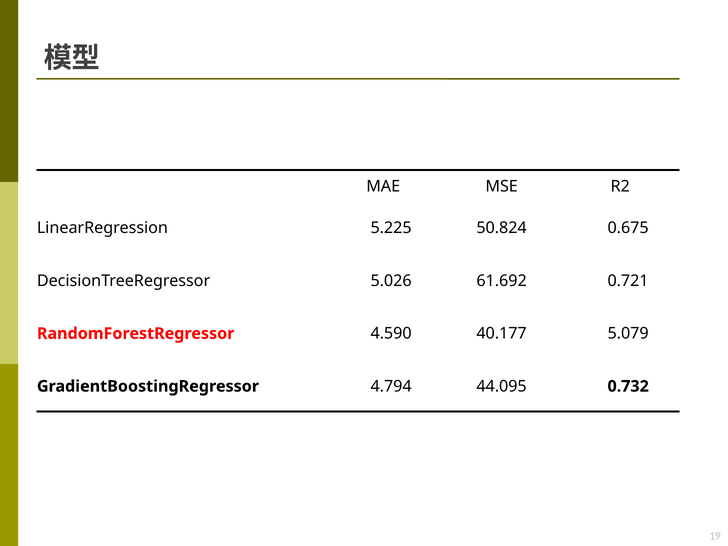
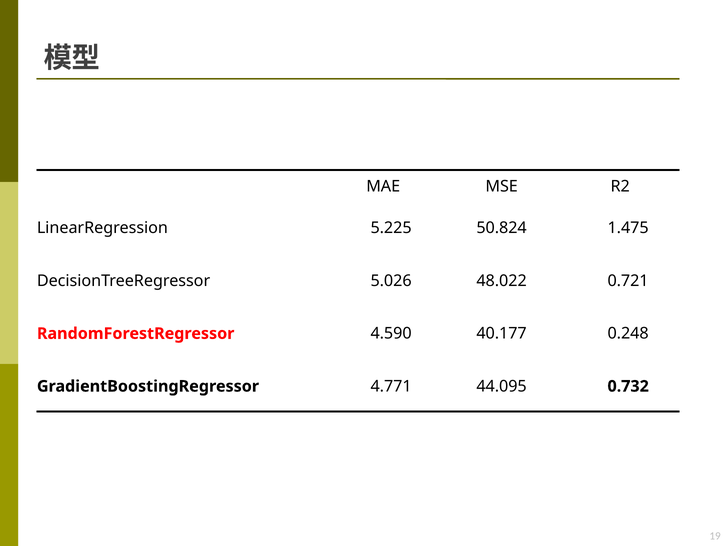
0.675: 0.675 -> 1.475 (628, 228)
61.692: 61.692 -> 48.022 (502, 281)
5.079: 5.079 -> 0.248 (628, 334)
4.794: 4.794 -> 4.771 (391, 386)
